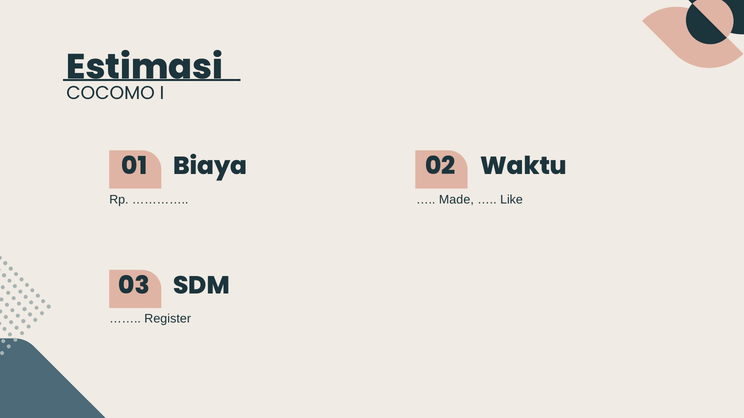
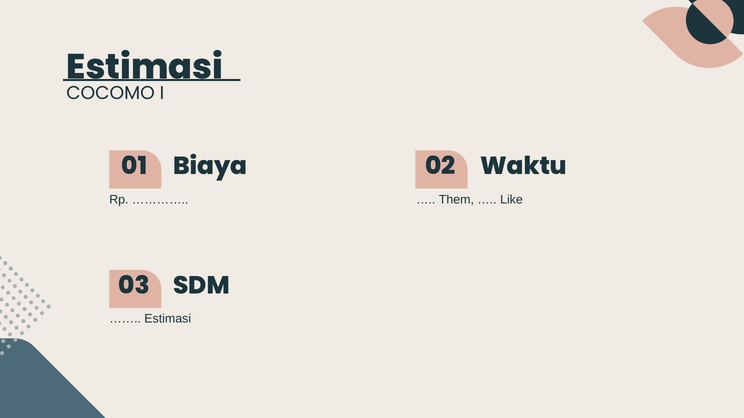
Made: Made -> Them (456, 200)
Register: Register -> Estimasi (168, 319)
